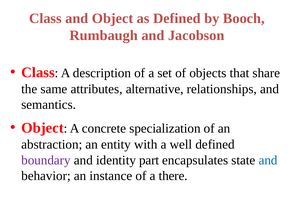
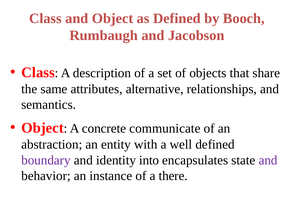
specialization: specialization -> communicate (165, 129)
part: part -> into (149, 160)
and colour: blue -> purple (268, 160)
